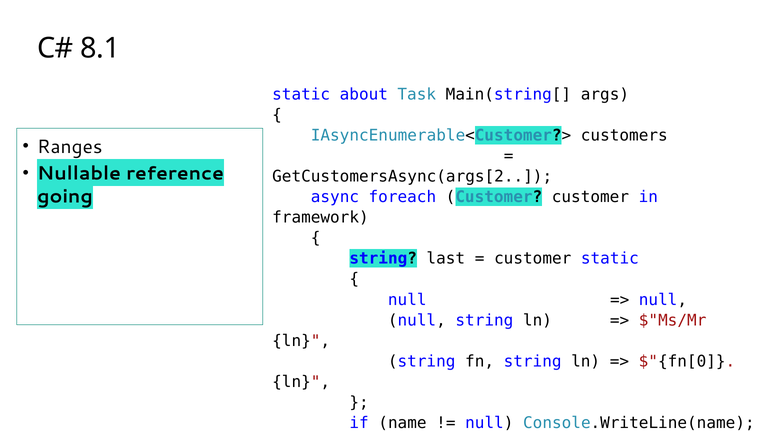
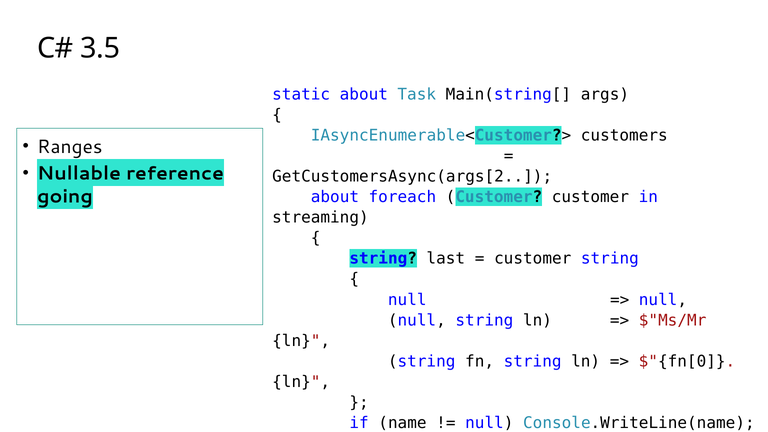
8.1: 8.1 -> 3.5 (100, 48)
async: async -> about (335, 197)
framework: framework -> streaming (320, 218)
customer static: static -> string (610, 259)
